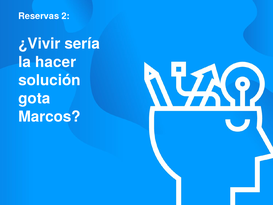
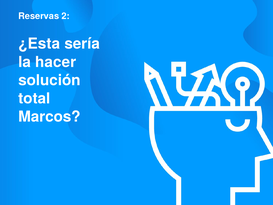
¿Vivir: ¿Vivir -> ¿Esta (39, 44)
gota: gota -> total (34, 98)
